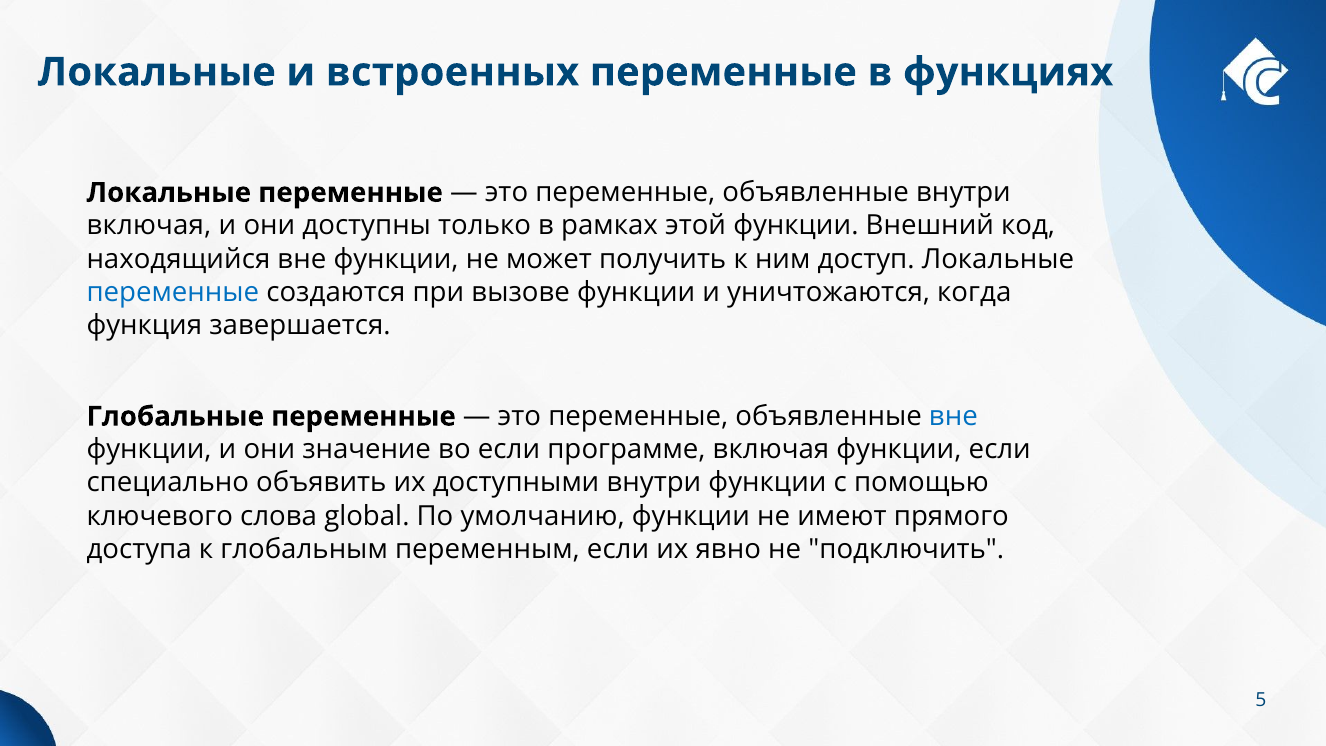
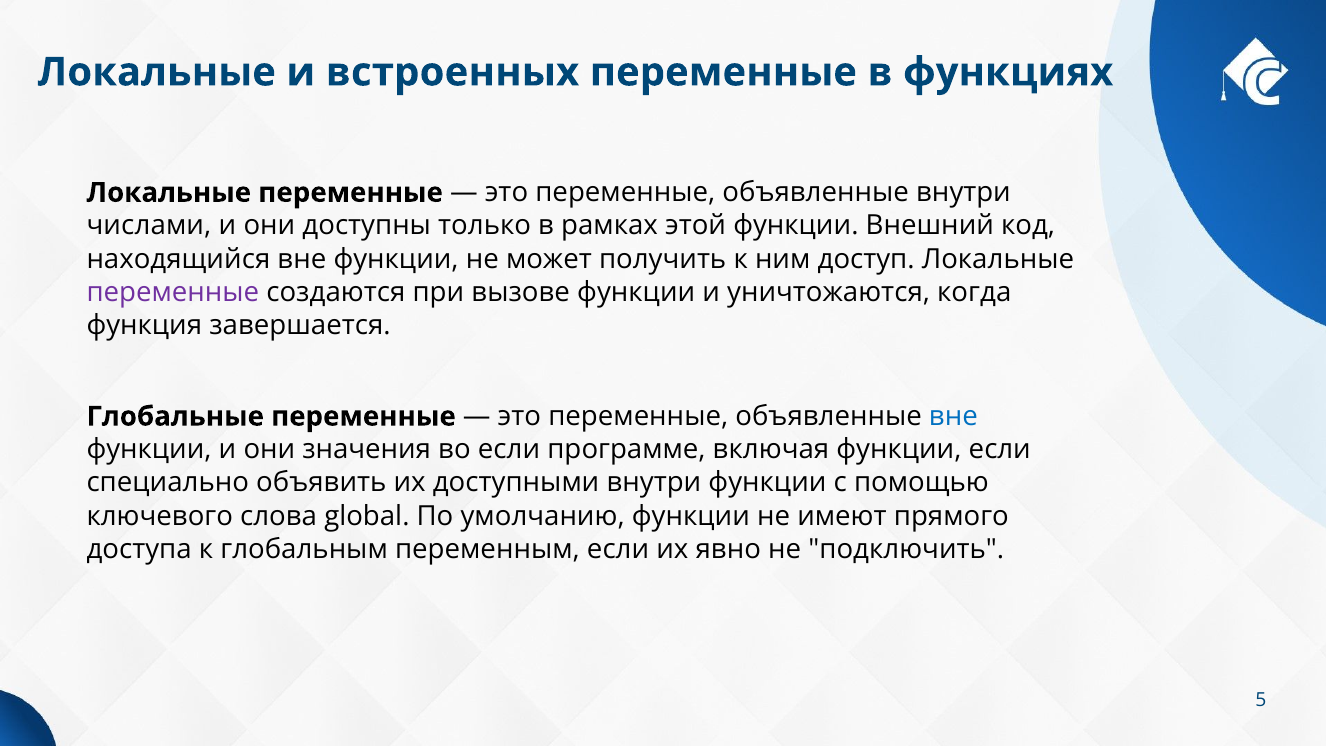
включая: включая -> числами (149, 226)
переменные colour: blue -> purple (173, 292)
значение: значение -> значения (367, 450)
